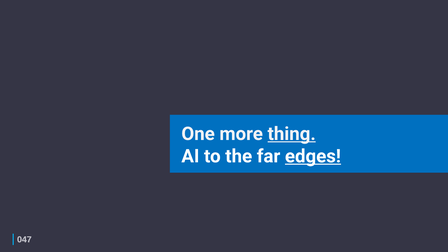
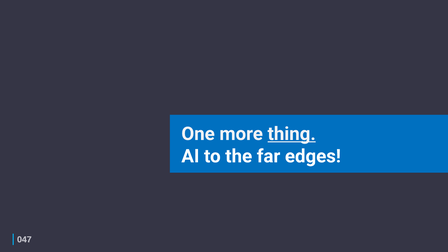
edges underline: present -> none (313, 156)
